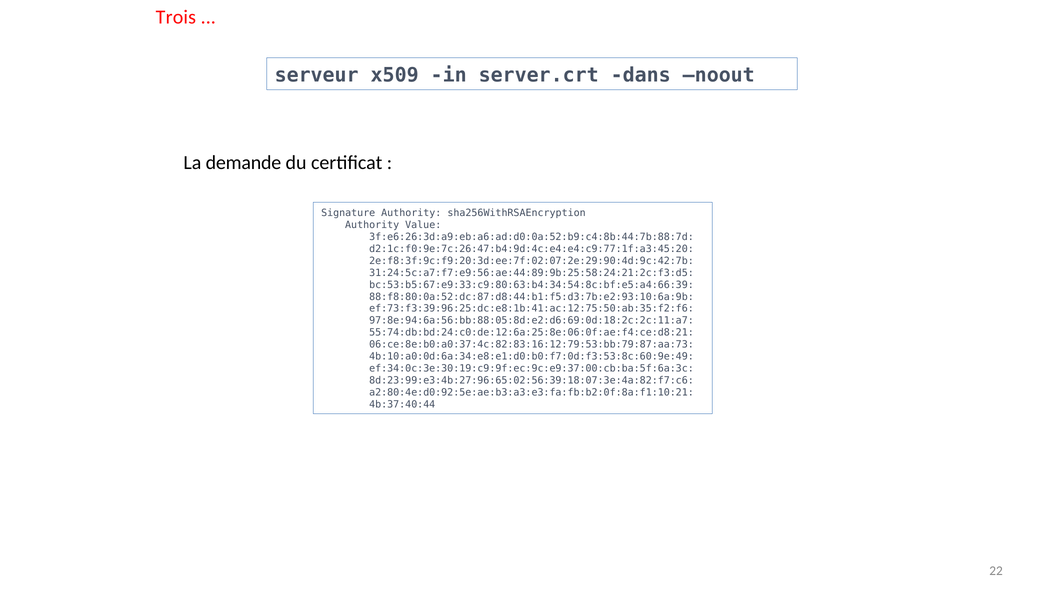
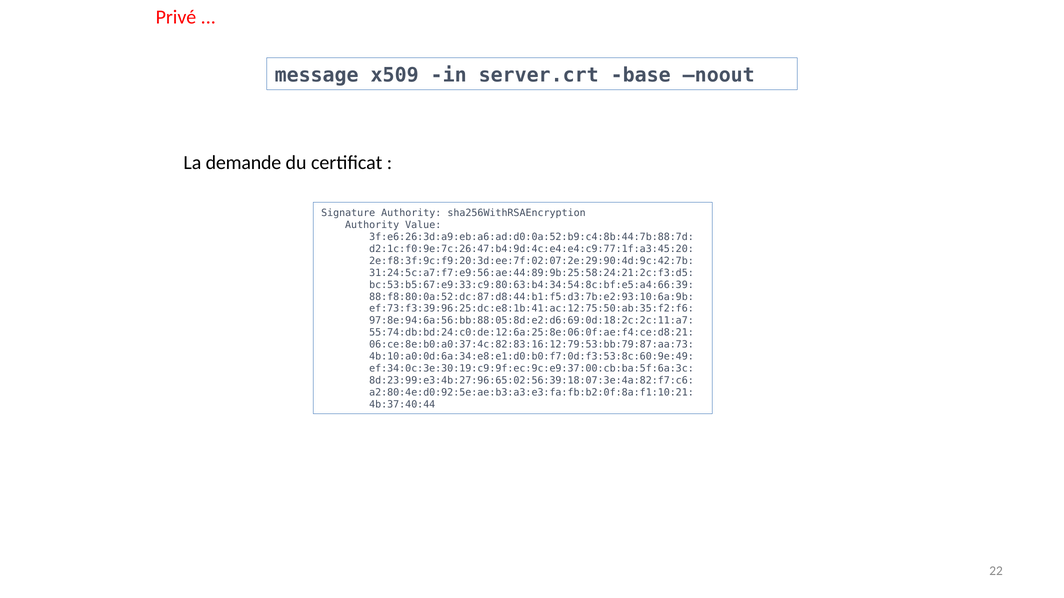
Trois: Trois -> Privé (176, 17)
serveur: serveur -> message (317, 75)
dans: dans -> base (641, 75)
